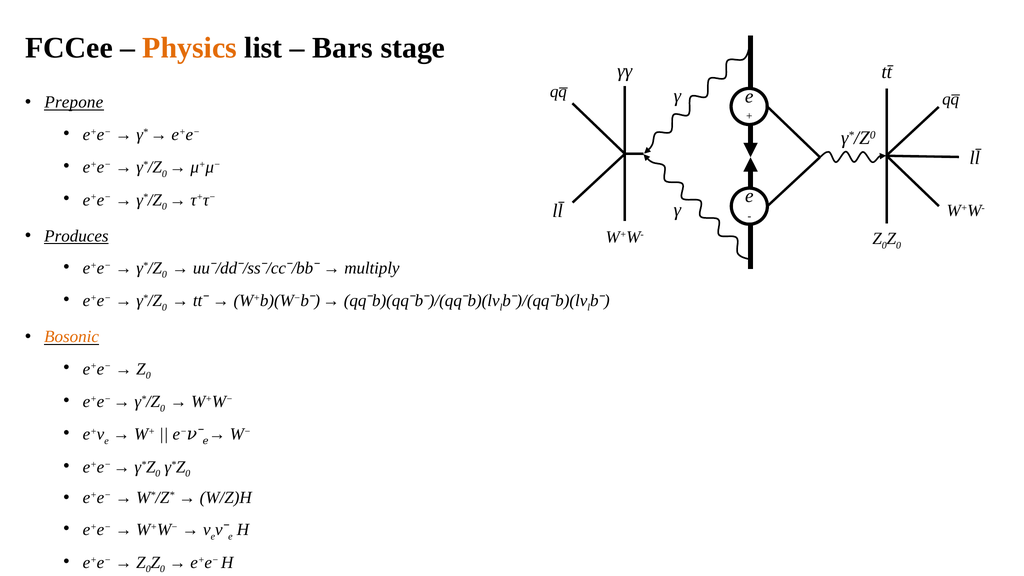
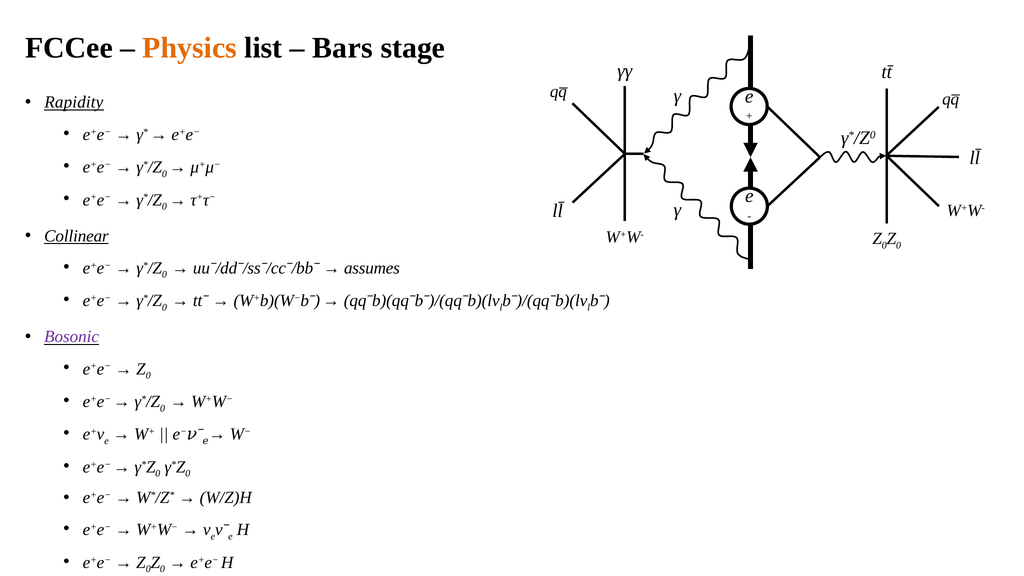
Prepone: Prepone -> Rapidity (74, 102)
Produces: Produces -> Collinear (76, 236)
multiply: multiply -> assumes (372, 268)
Bosonic colour: orange -> purple (72, 337)
